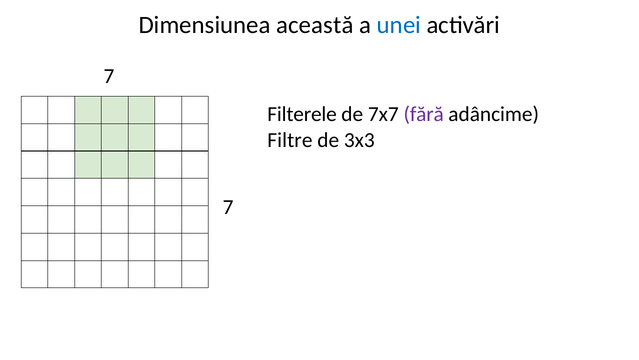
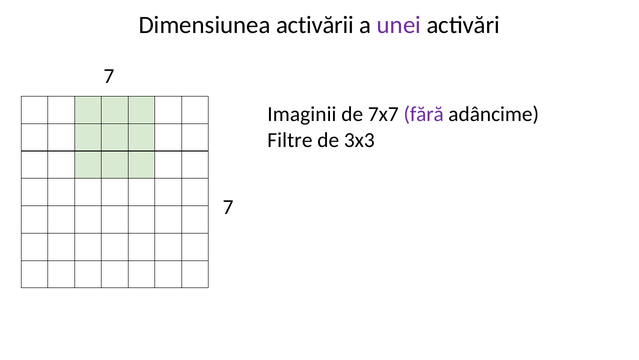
această: această -> activării (315, 25)
unei colour: blue -> purple (399, 25)
Filterele: Filterele -> Imaginii (302, 114)
